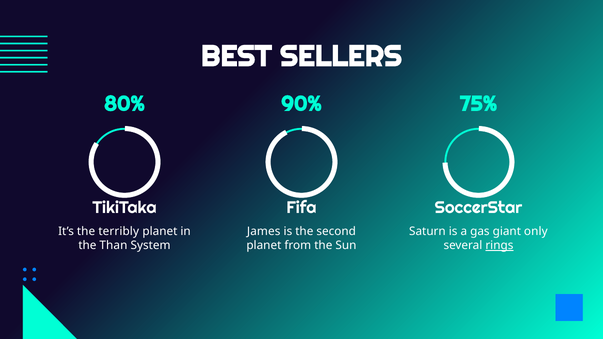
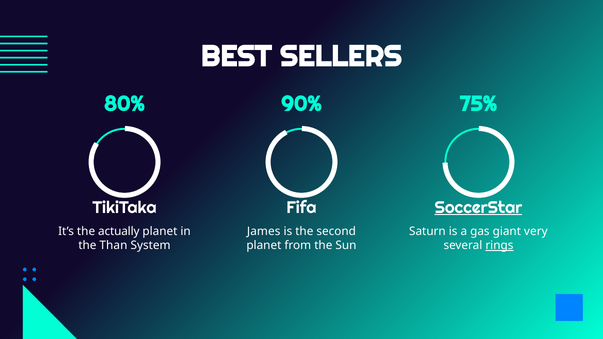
SoccerStar underline: none -> present (478, 208)
terribly: terribly -> actually (119, 232)
only: only -> very (536, 232)
